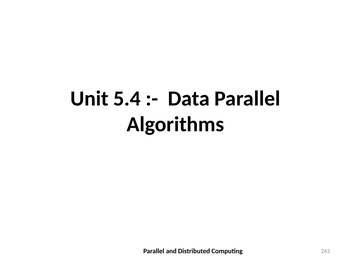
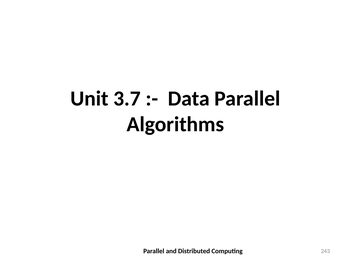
5.4: 5.4 -> 3.7 (127, 99)
